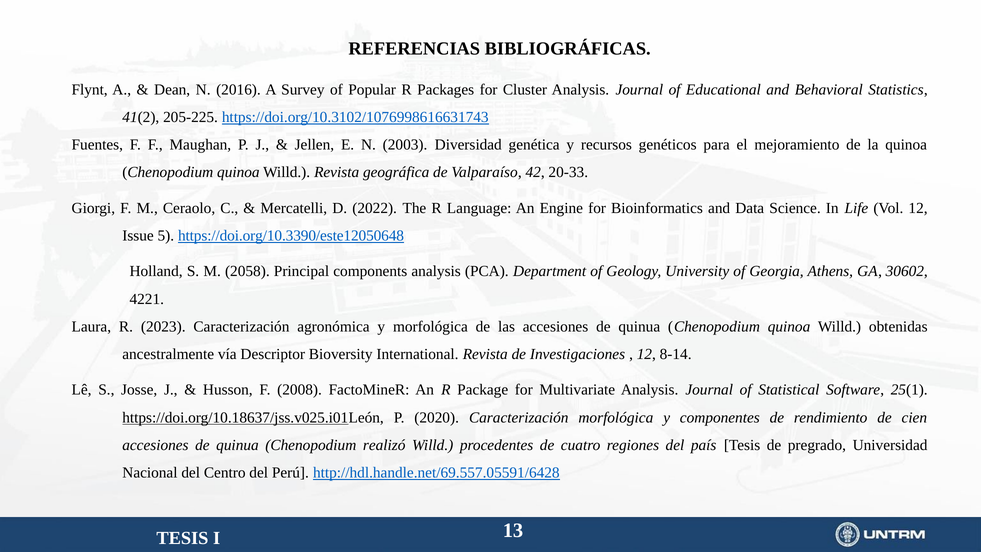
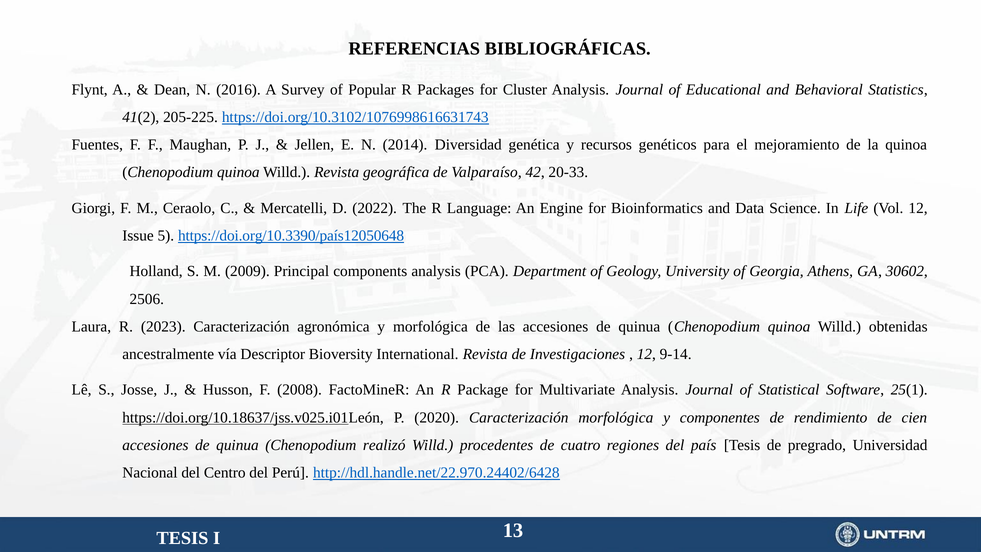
2003: 2003 -> 2014 (405, 145)
https://doi.org/10.3390/este12050648: https://doi.org/10.3390/este12050648 -> https://doi.org/10.3390/país12050648 (291, 236)
2058: 2058 -> 2009 (247, 271)
4221: 4221 -> 2506 (147, 299)
8-14: 8-14 -> 9-14 (676, 354)
http://hdl.handle.net/69.557.05591/6428: http://hdl.handle.net/69.557.05591/6428 -> http://hdl.handle.net/22.970.24402/6428 (436, 472)
